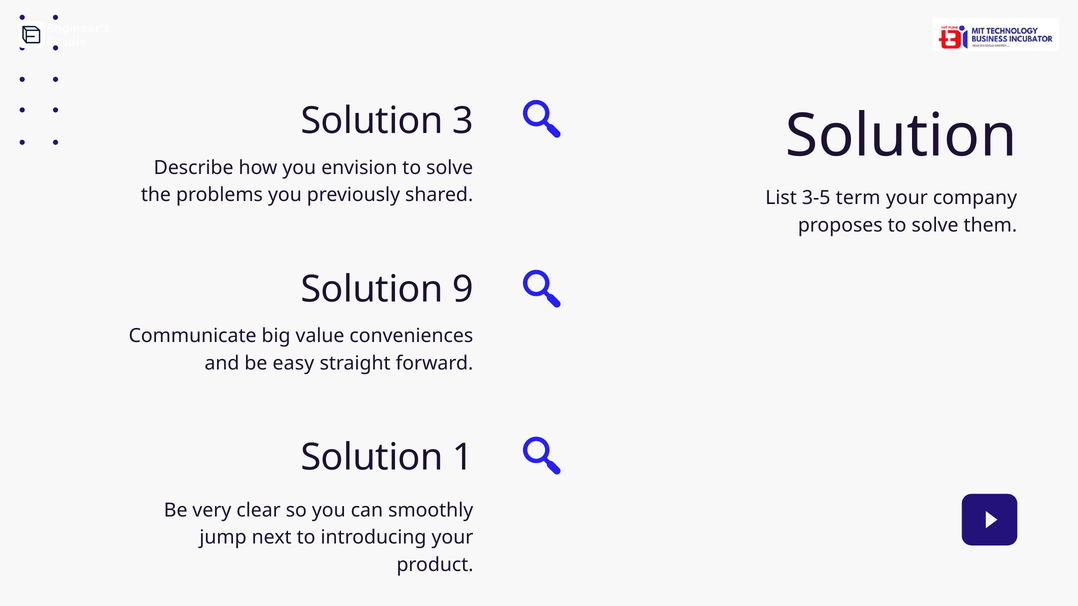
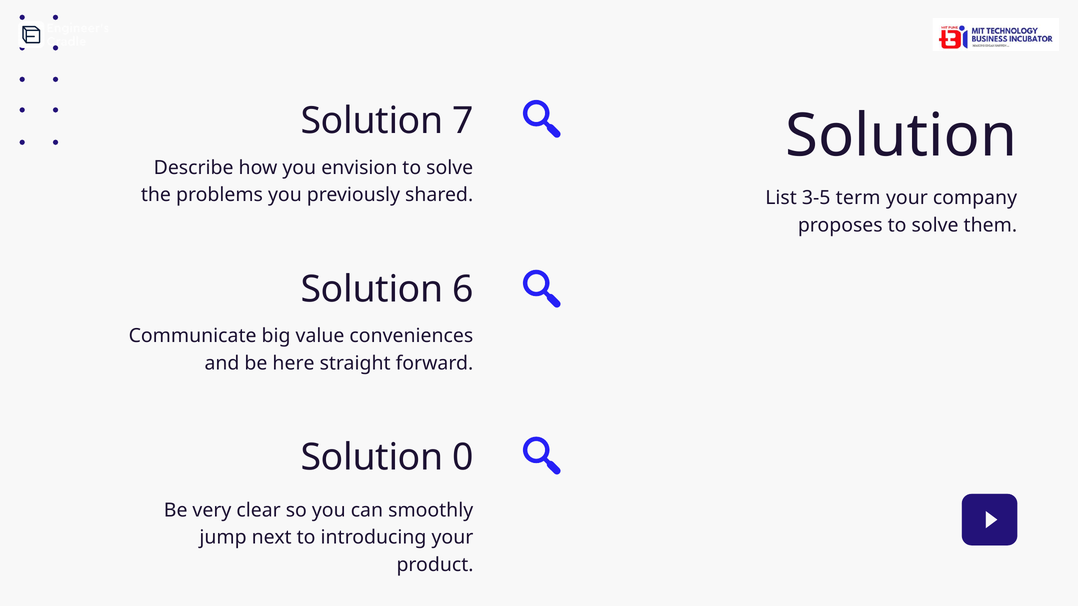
3: 3 -> 7 (463, 121)
9: 9 -> 6 (463, 289)
easy: easy -> here (294, 363)
1: 1 -> 0 (463, 458)
